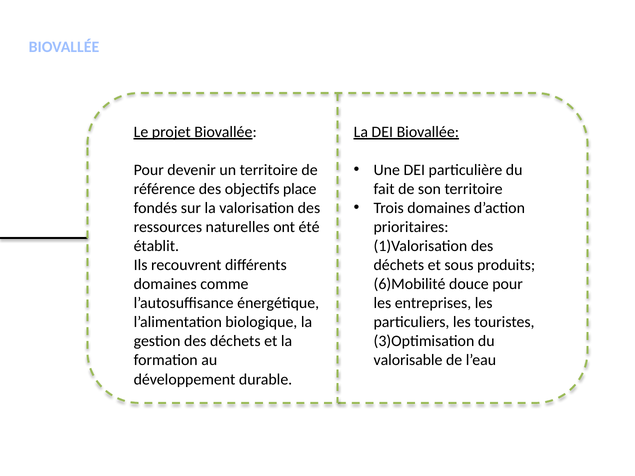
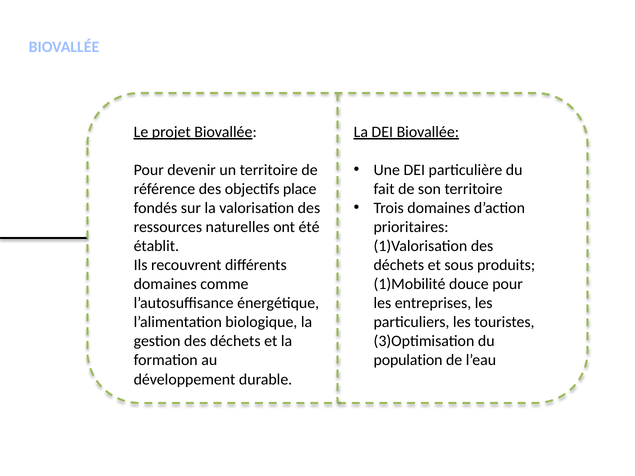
6)Mobilité: 6)Mobilité -> 1)Mobilité (410, 284)
valorisable: valorisable -> population (408, 360)
